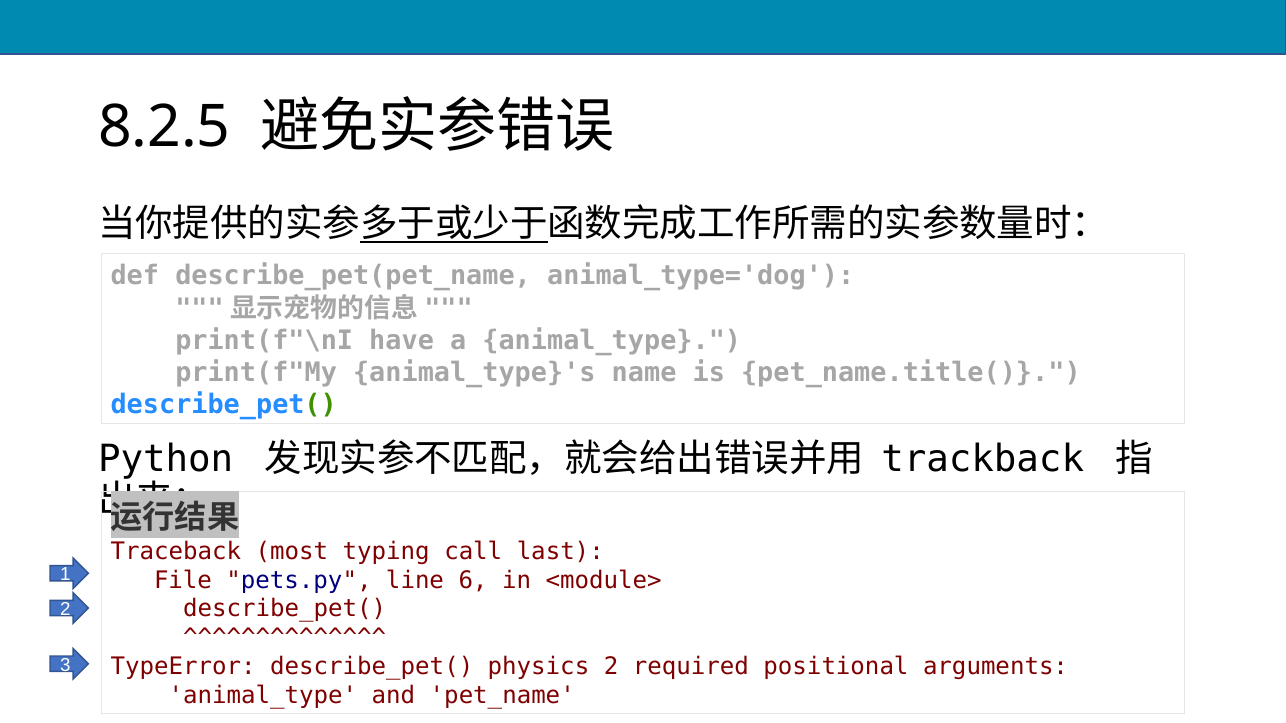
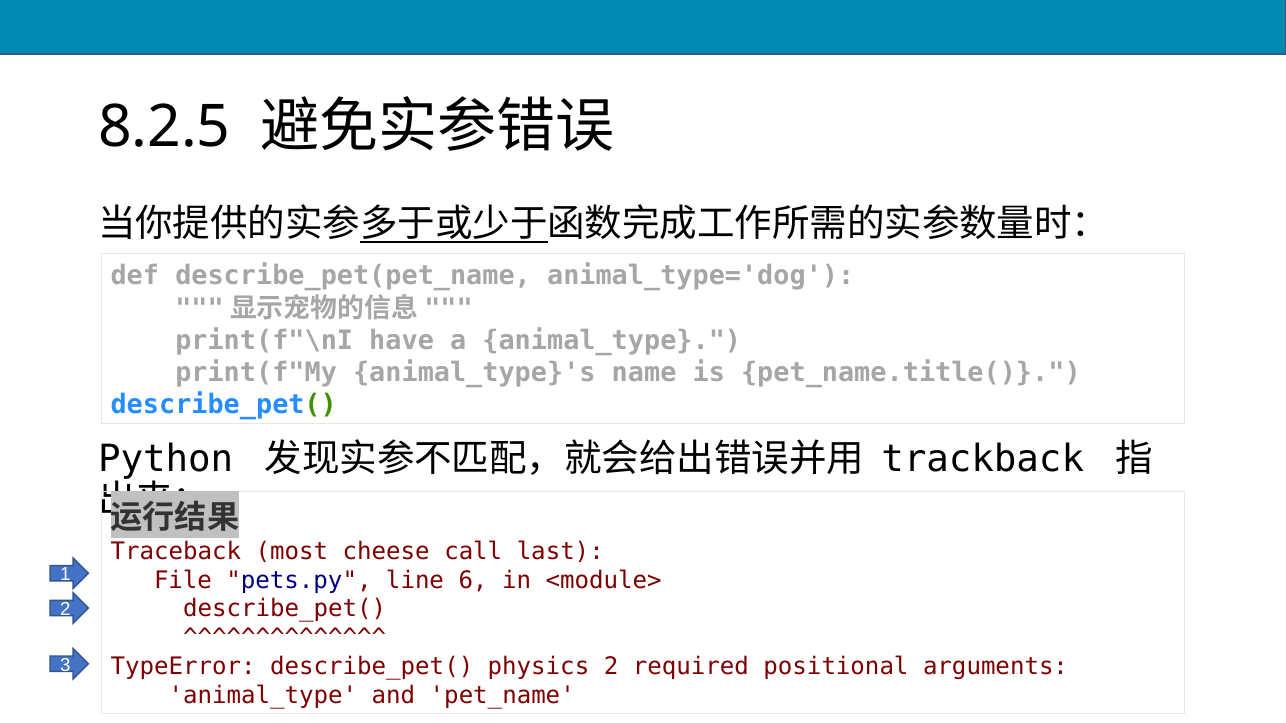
typing: typing -> cheese (386, 551)
